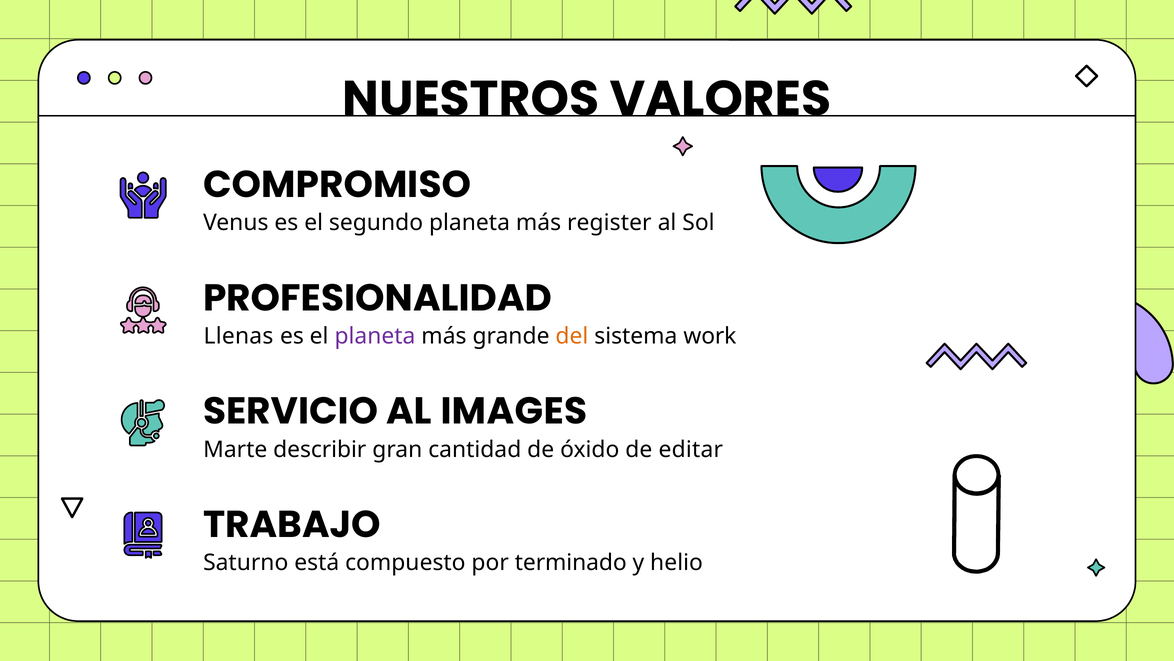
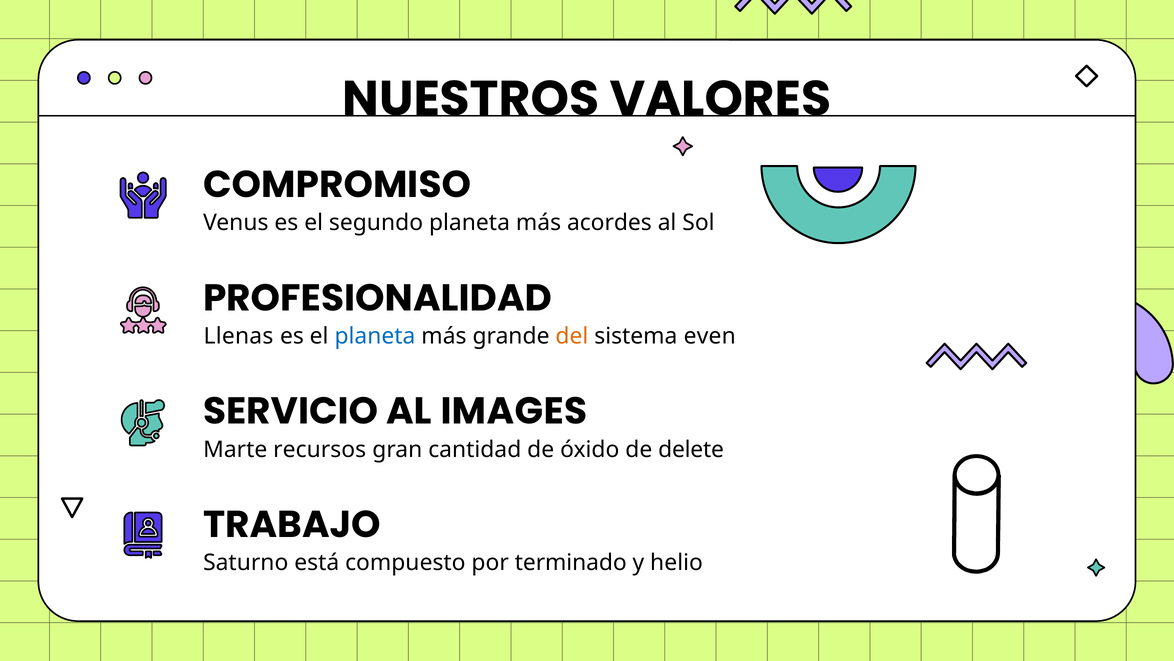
register: register -> acordes (609, 223)
planeta colour: purple -> blue (375, 336)
work: work -> even (710, 336)
describir: describir -> recursos (320, 449)
editar: editar -> delete (691, 449)
